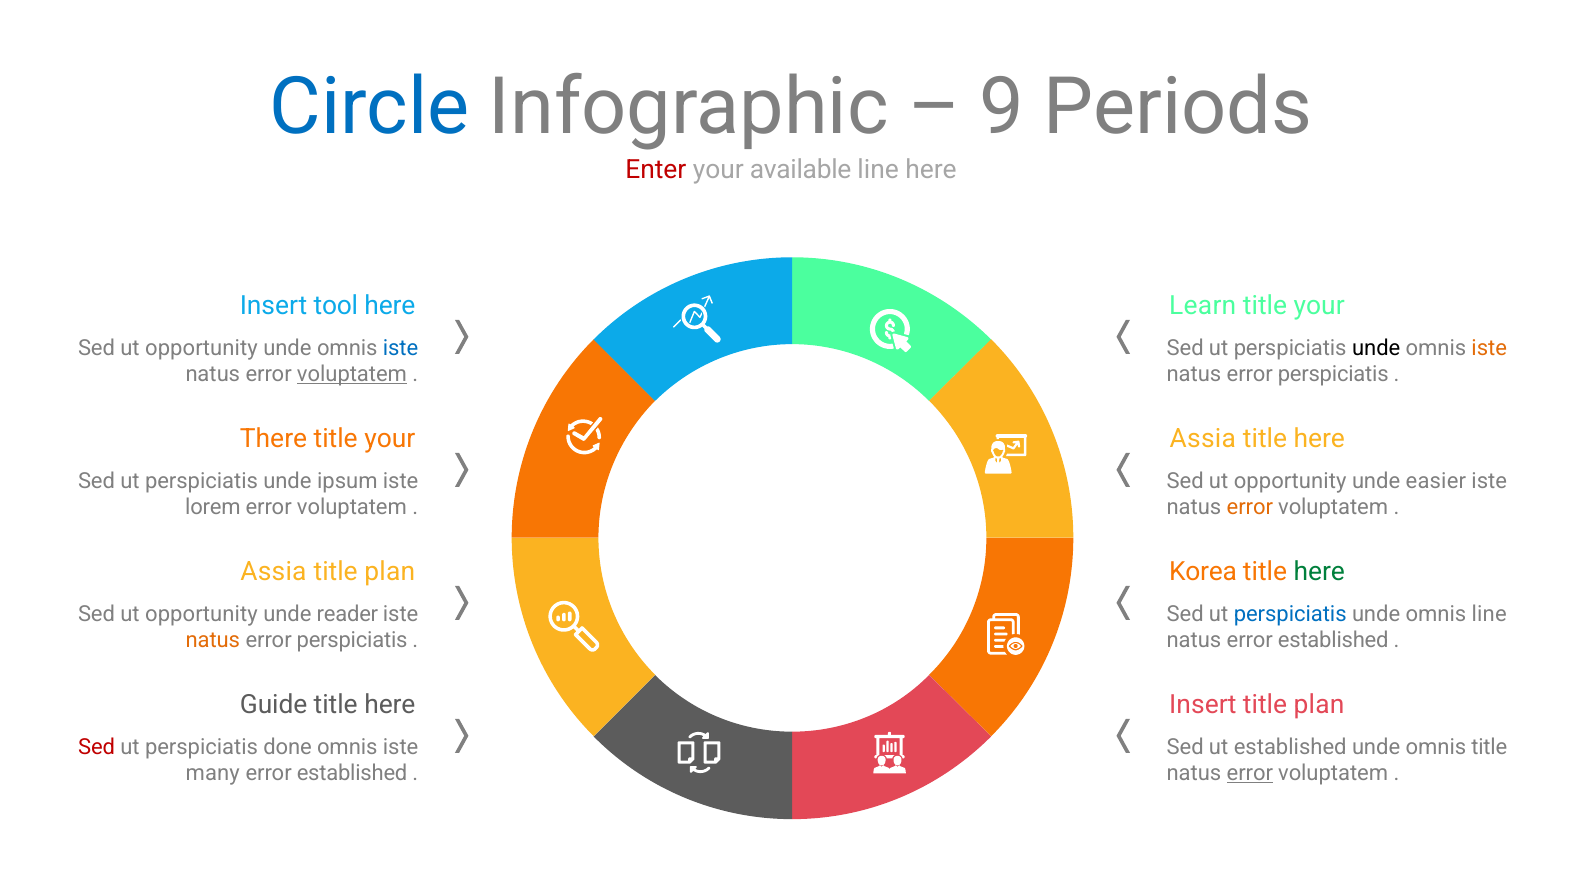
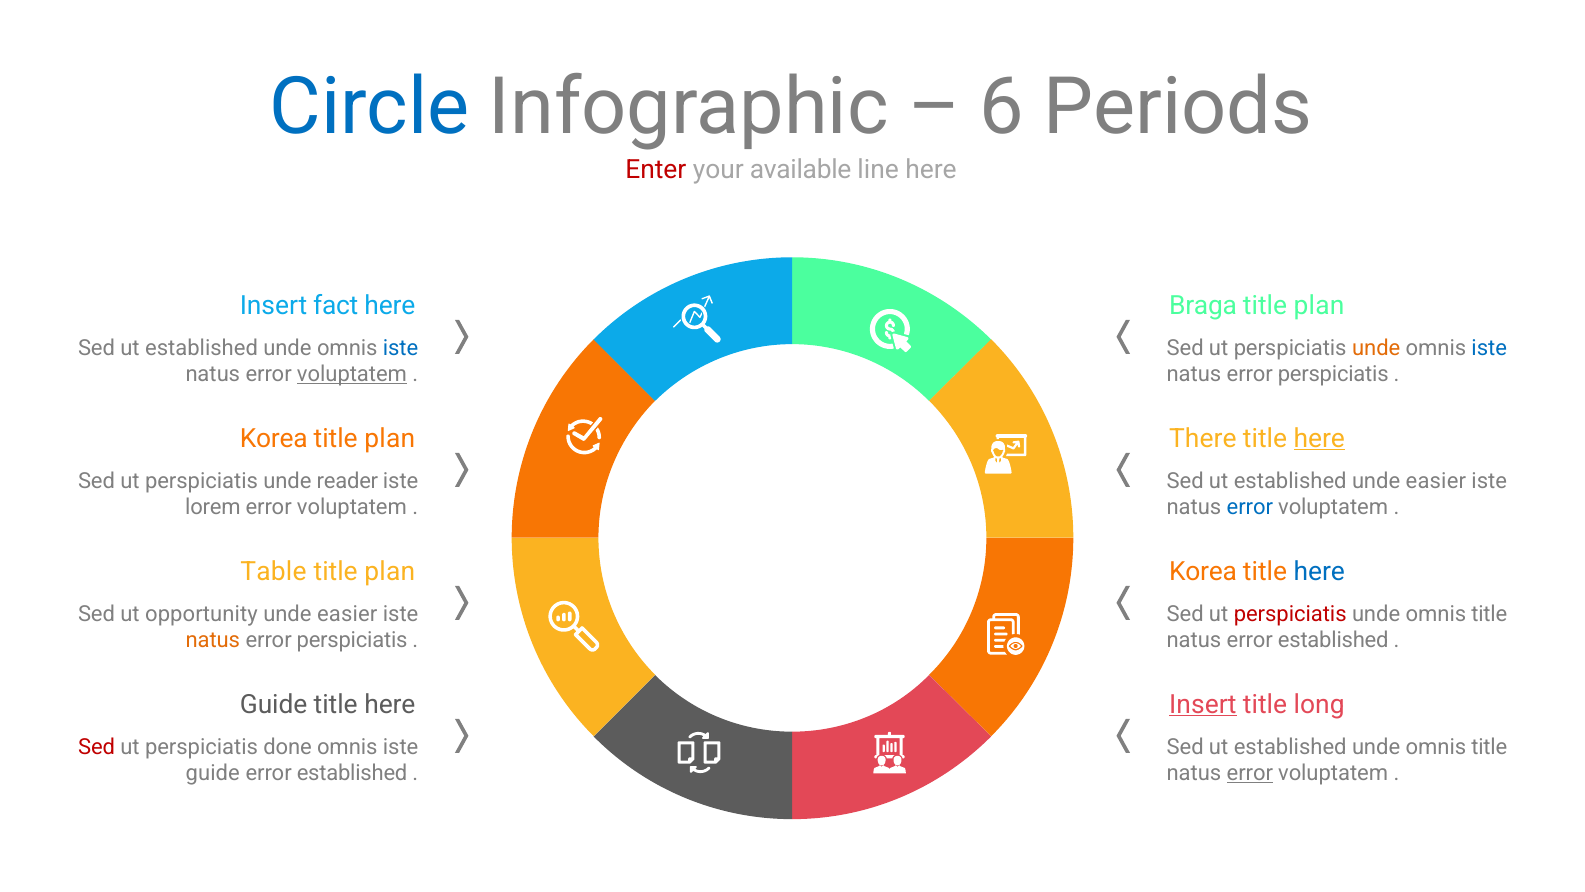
9: 9 -> 6 (1002, 108)
tool: tool -> fact (336, 305)
Learn: Learn -> Braga (1203, 305)
your: your -> plan (1319, 305)
opportunity: opportunity -> established (202, 348)
unde colour: black -> orange (1376, 348)
iste colour: orange -> blue (1489, 348)
There: There -> Korea (274, 438)
your: your -> plan (390, 438)
Assia: Assia -> There (1203, 438)
here underline: none -> present (1319, 438)
ipsum: ipsum -> reader (347, 481)
opportunity: opportunity -> established (1290, 481)
error colour: orange -> blue (1250, 507)
Assia: Assia -> Table (273, 571)
here colour: green -> blue (1319, 571)
reader: reader -> easier (347, 614)
perspiciatis colour: blue -> red (1290, 614)
line: line -> title (1489, 614)
Insert underline: none -> present (1203, 704)
plan: plan -> long (1319, 704)
many: many -> guide (213, 773)
